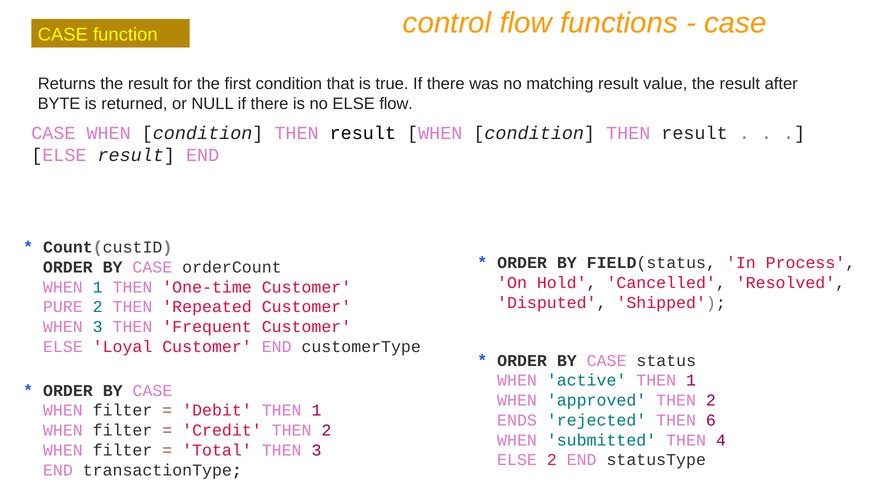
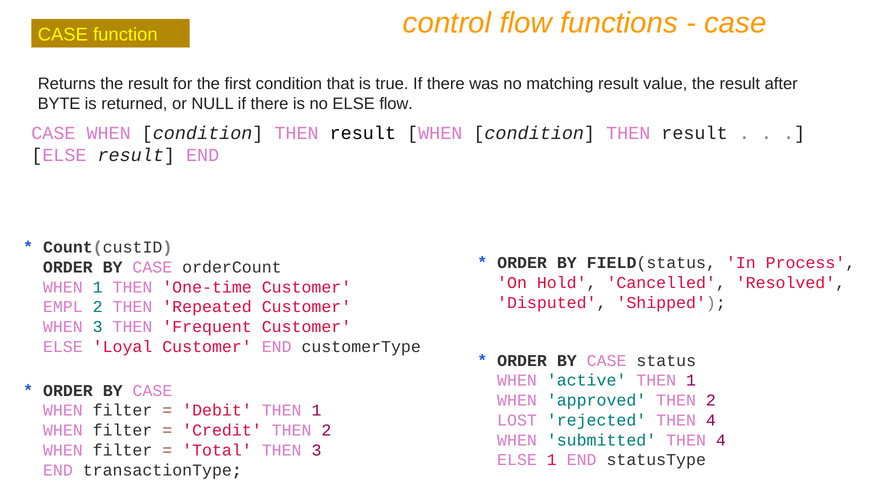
PURE: PURE -> EMPL (63, 307)
ENDS: ENDS -> LOST (517, 420)
rejected THEN 6: 6 -> 4 (711, 420)
ELSE 2: 2 -> 1 (552, 460)
